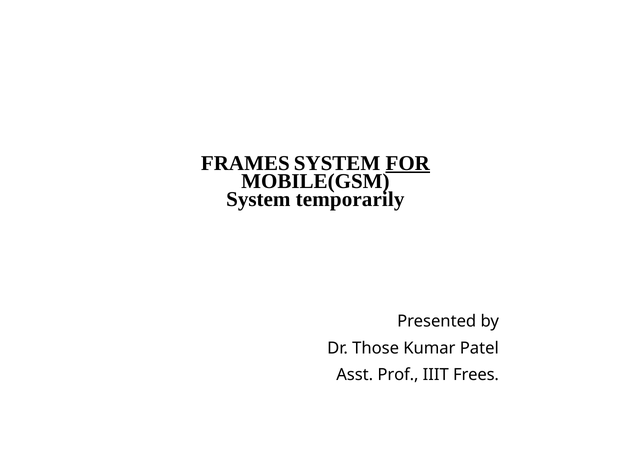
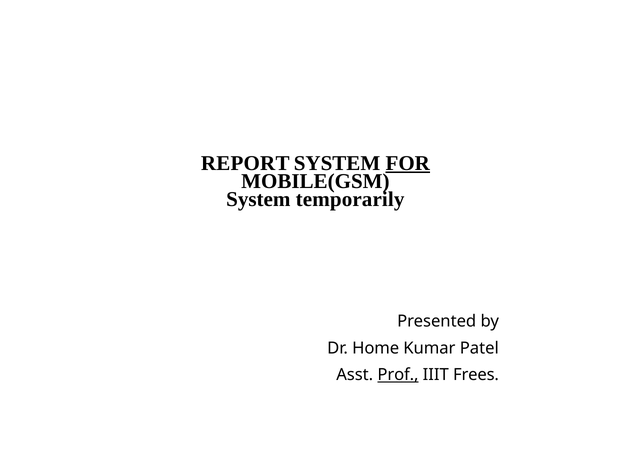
FRAMES: FRAMES -> REPORT (245, 163)
Those: Those -> Home (376, 348)
Prof underline: none -> present (398, 374)
